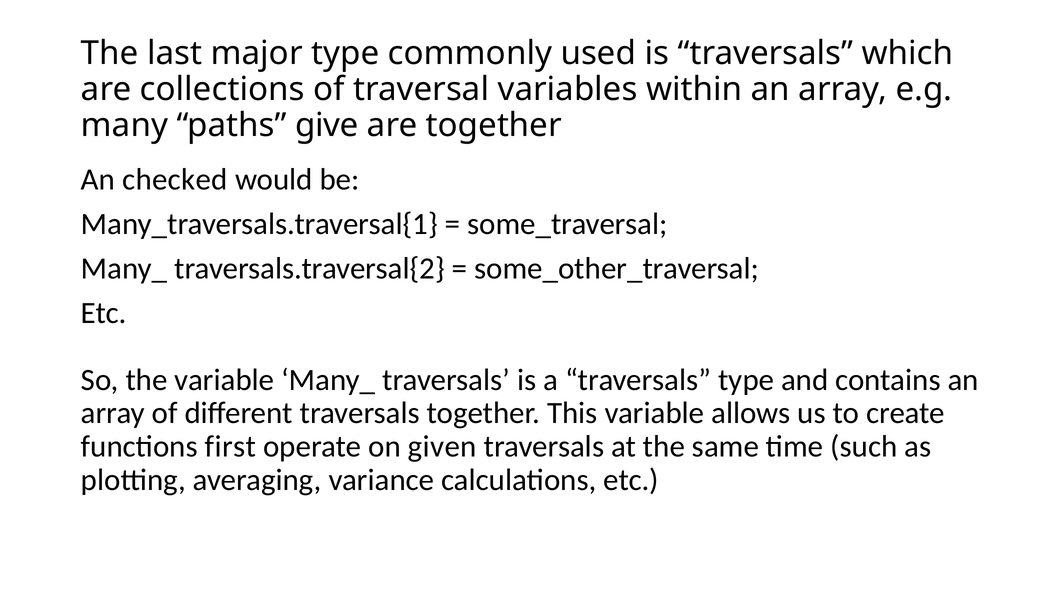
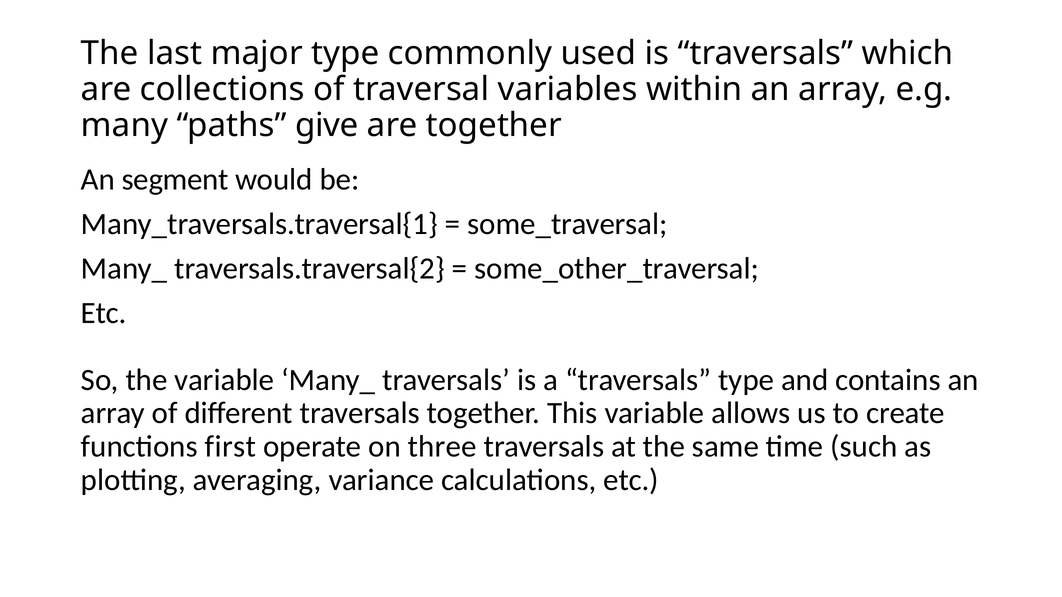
checked: checked -> segment (175, 180)
given: given -> three (442, 447)
